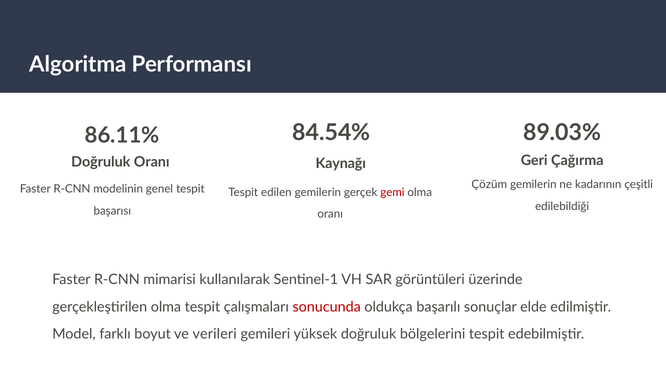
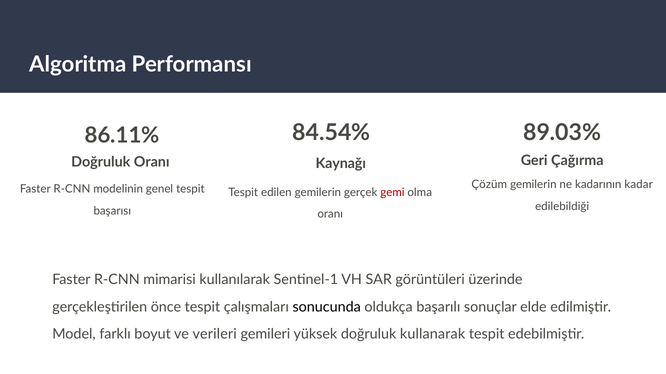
çeşitli: çeşitli -> kadar (639, 185)
gerçekleştirilen olma: olma -> önce (166, 307)
sonucunda colour: red -> black (327, 307)
bölgelerini: bölgelerini -> kullanarak (433, 335)
